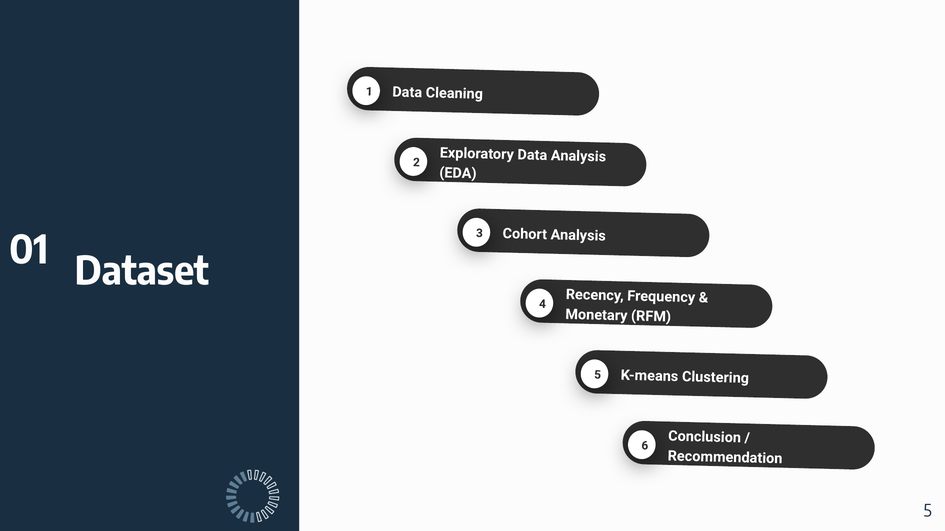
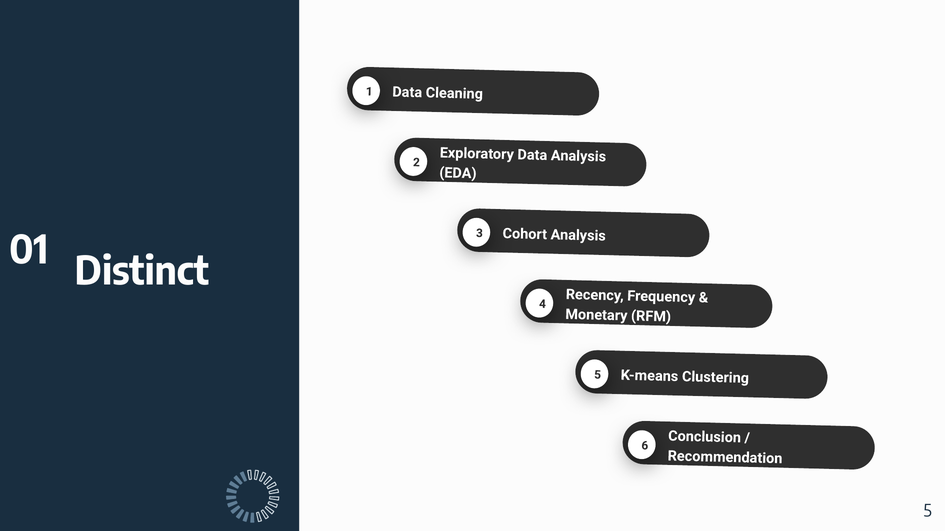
Dataset: Dataset -> Distinct (142, 272)
